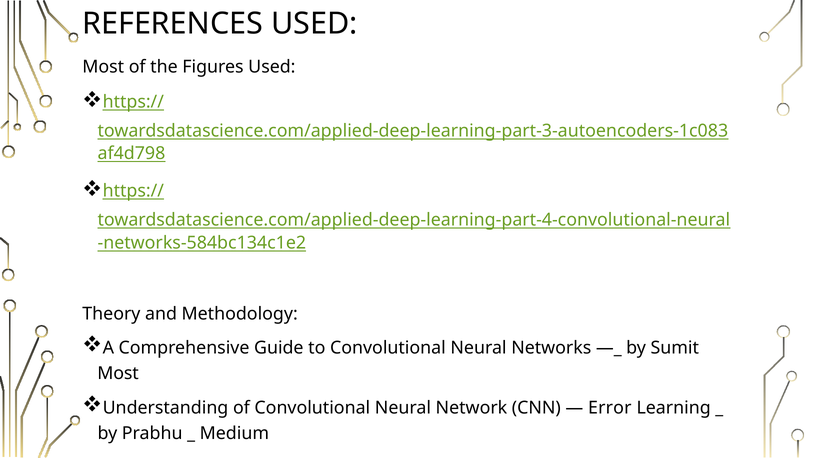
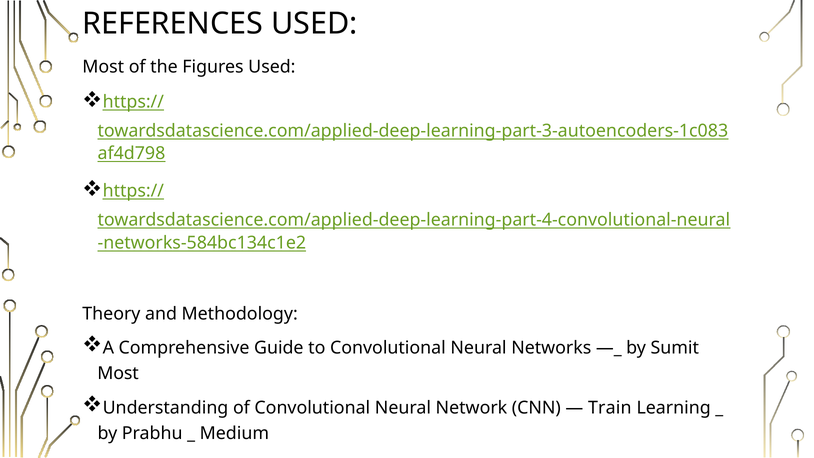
Error: Error -> Train (610, 408)
